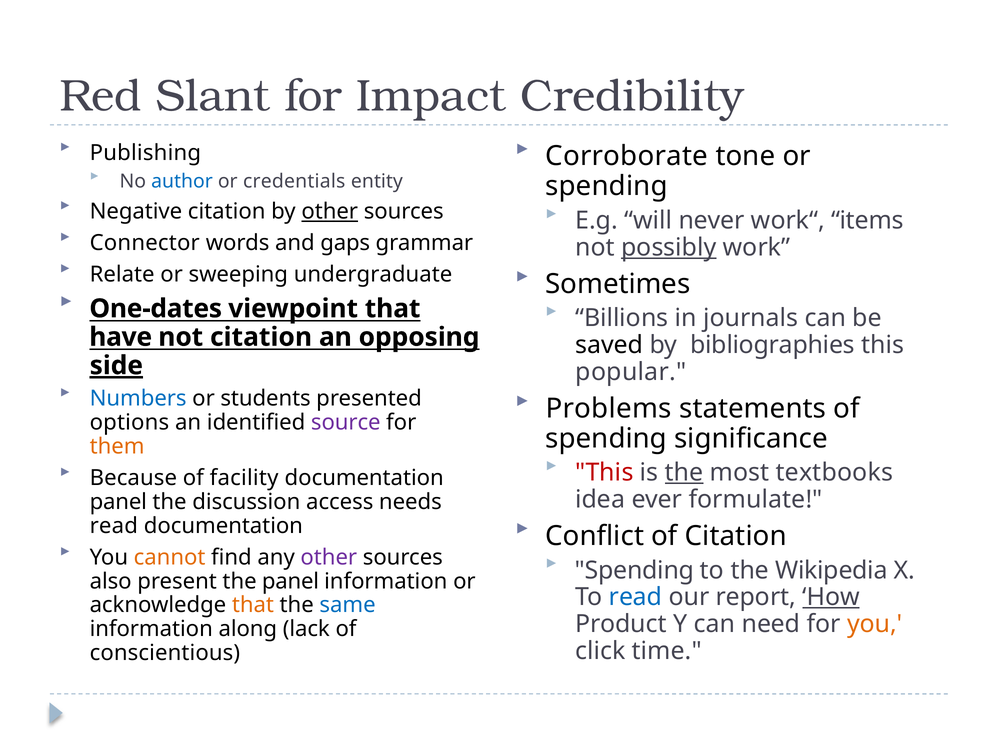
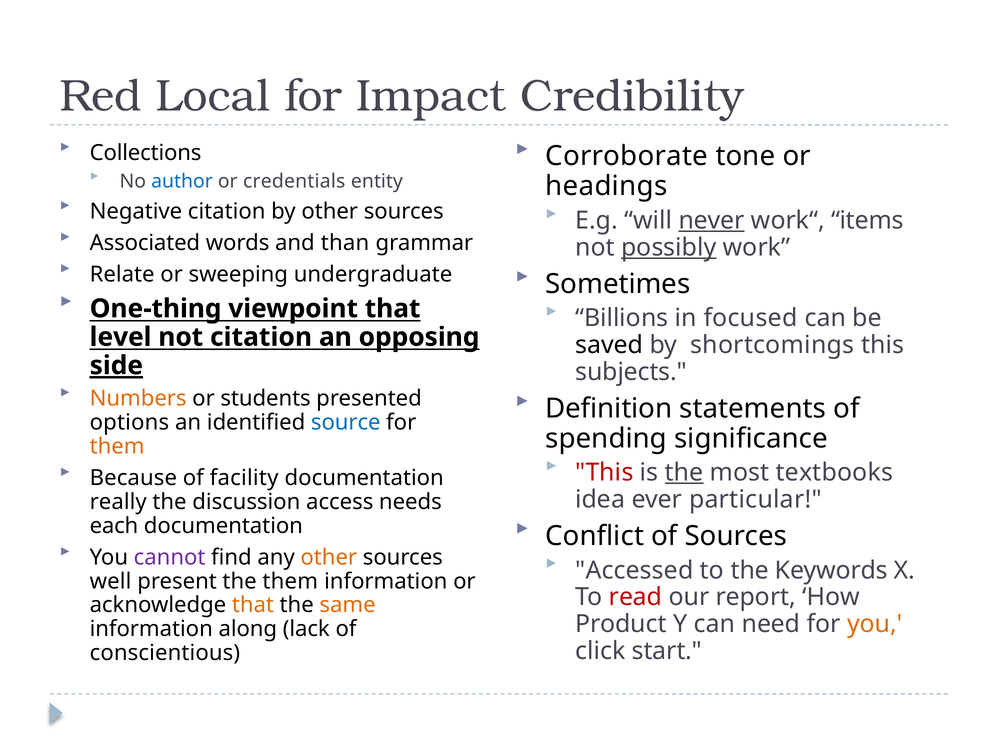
Slant: Slant -> Local (213, 96)
Publishing: Publishing -> Collections (146, 153)
spending: spending -> headings (606, 186)
other underline: present -> none (330, 211)
never underline: none -> present (712, 220)
Connector: Connector -> Associated (145, 243)
gaps: gaps -> than (345, 243)
One-dates: One-dates -> One-thing (156, 308)
journals: journals -> focused (750, 318)
have: have -> level (121, 337)
bibliographies: bibliographies -> shortcomings (772, 345)
popular: popular -> subjects (631, 372)
Numbers colour: blue -> orange (138, 398)
Problems: Problems -> Definition (609, 408)
source colour: purple -> blue (346, 422)
formulate: formulate -> particular (755, 499)
panel: panel -> really (118, 502)
read: read -> each (114, 526)
of Citation: Citation -> Sources (736, 536)
cannot colour: orange -> purple (170, 557)
other colour: purple -> orange (329, 557)
Spending: Spending -> Accessed (634, 570)
Wikipedia: Wikipedia -> Keywords (831, 570)
also: also -> well (111, 581)
the panel: panel -> them (290, 581)
read colour: blue -> red (636, 597)
How underline: present -> none (831, 597)
same colour: blue -> orange (348, 605)
time: time -> start (667, 651)
